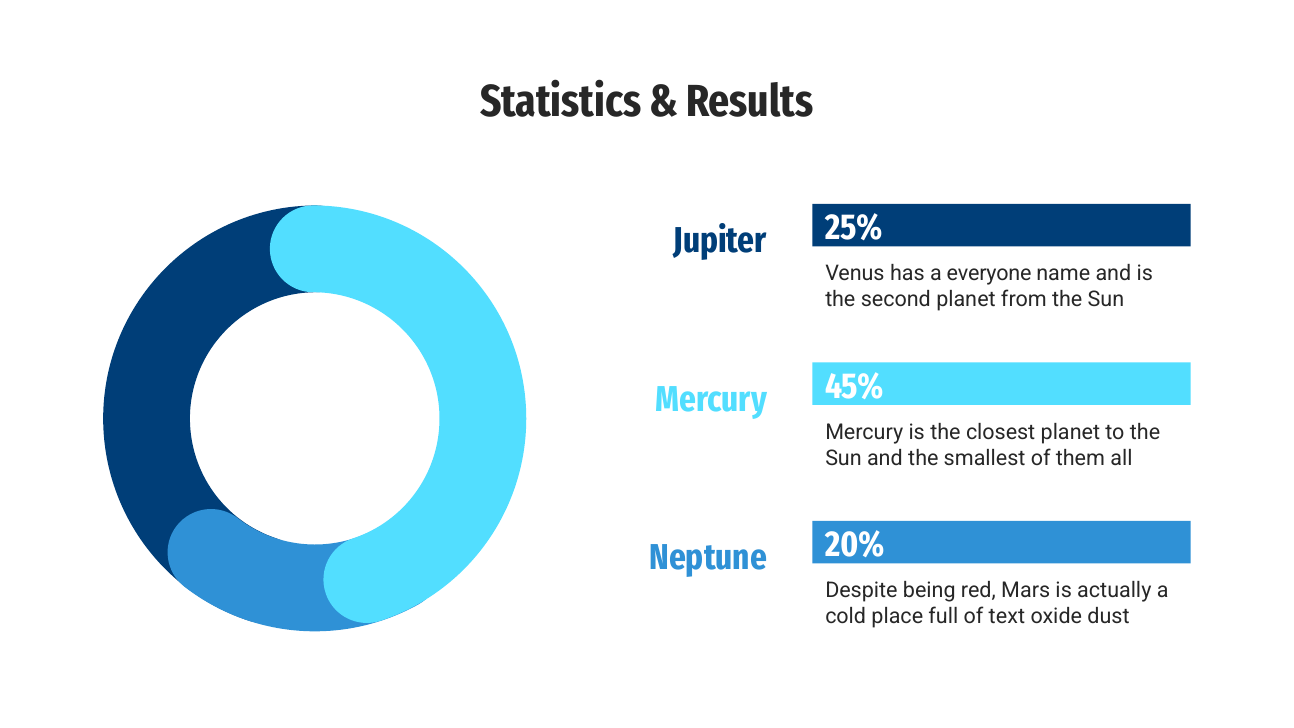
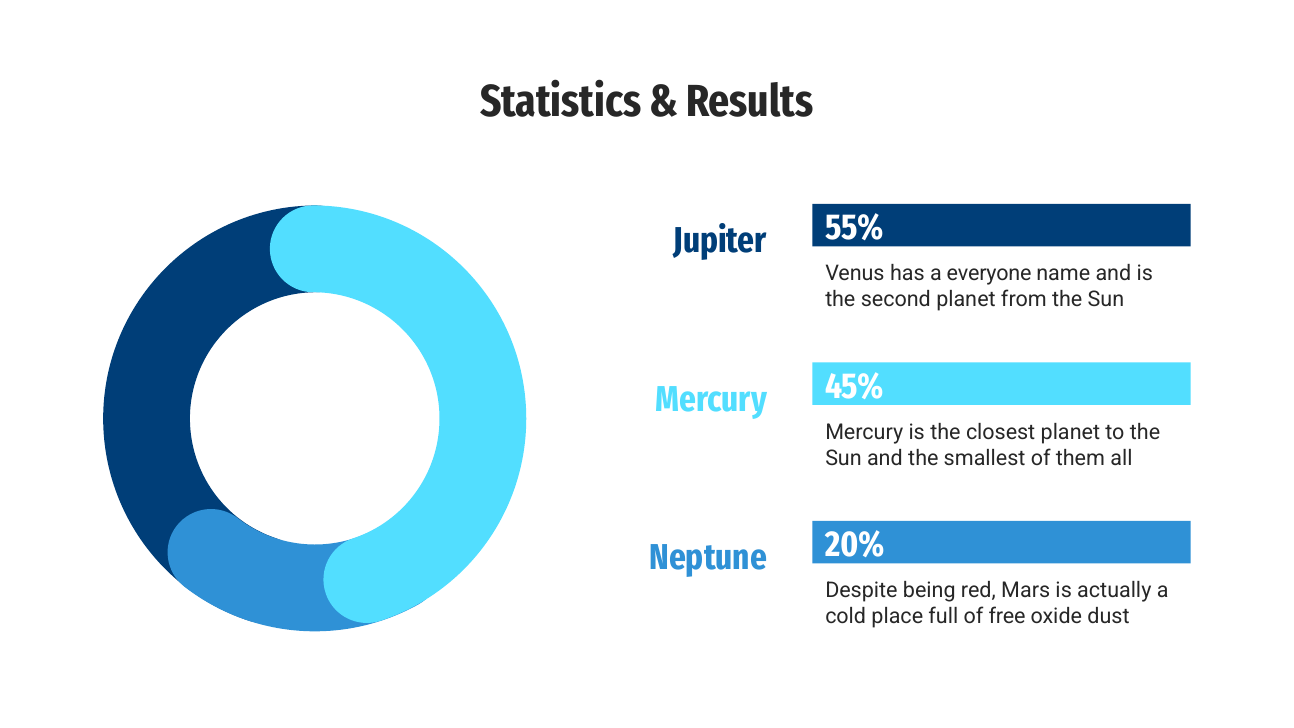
25%: 25% -> 55% (854, 228)
text: text -> free (1007, 617)
